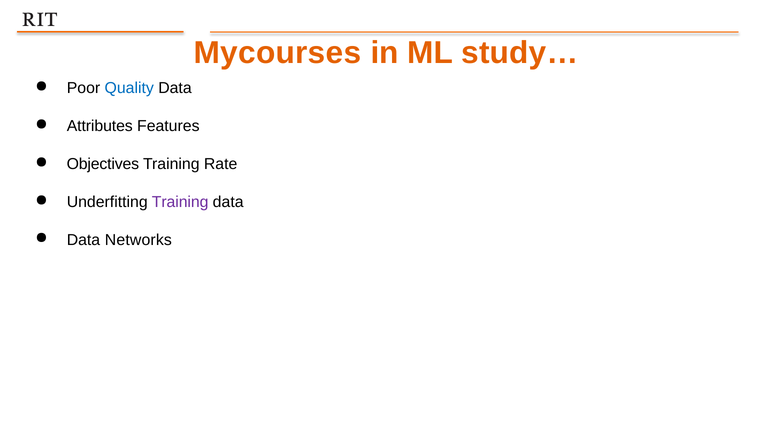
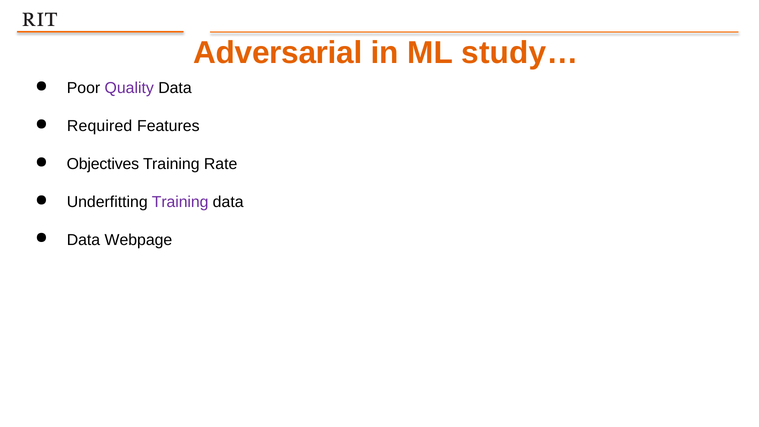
Mycourses: Mycourses -> Adversarial (278, 53)
Quality colour: blue -> purple (129, 88)
Attributes: Attributes -> Required (100, 126)
Networks: Networks -> Webpage (138, 240)
